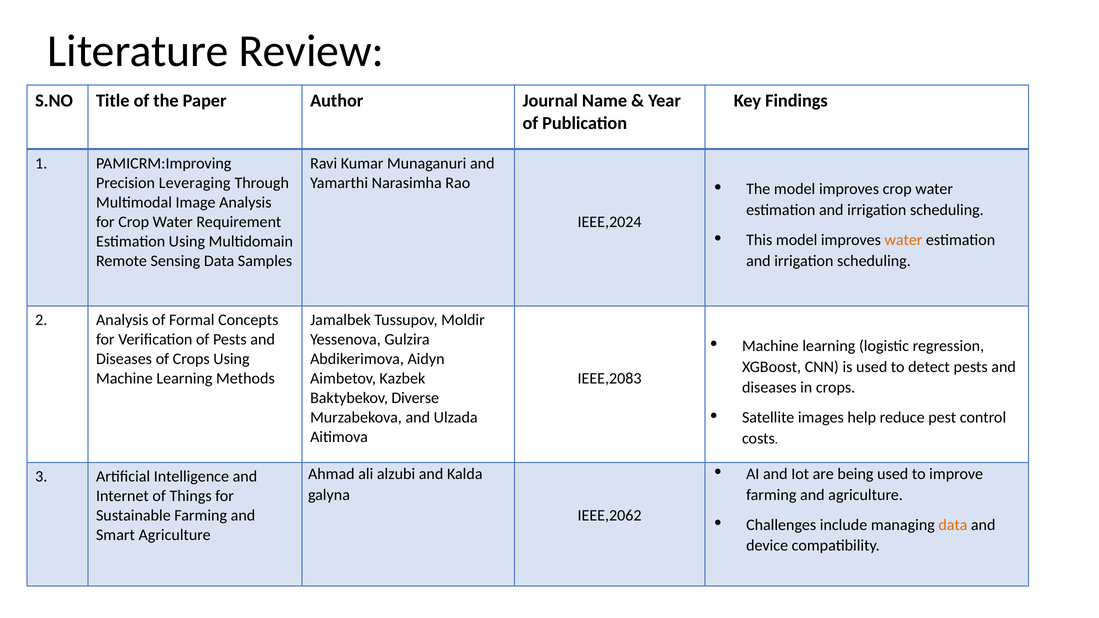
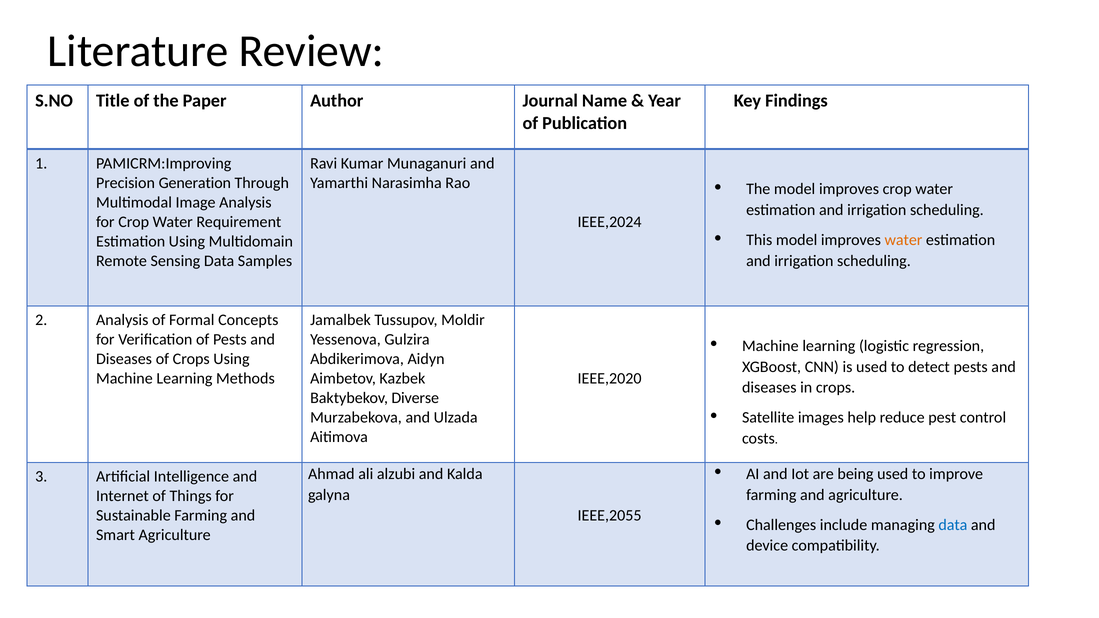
Leveraging: Leveraging -> Generation (195, 183)
IEEE,2083: IEEE,2083 -> IEEE,2020 (610, 379)
IEEE,2062: IEEE,2062 -> IEEE,2055 (610, 516)
data colour: orange -> blue (953, 525)
